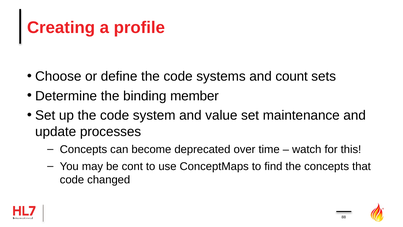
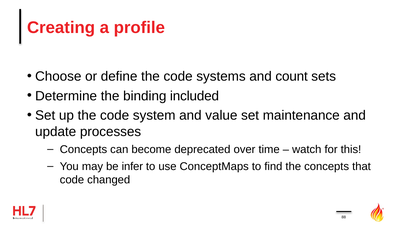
member: member -> included (194, 96)
cont: cont -> infer (132, 166)
